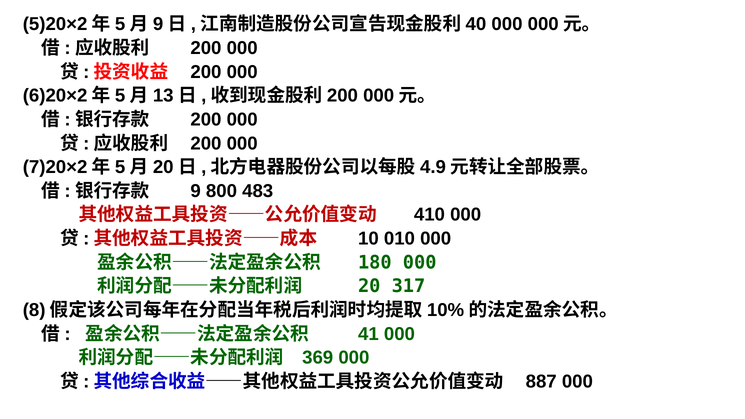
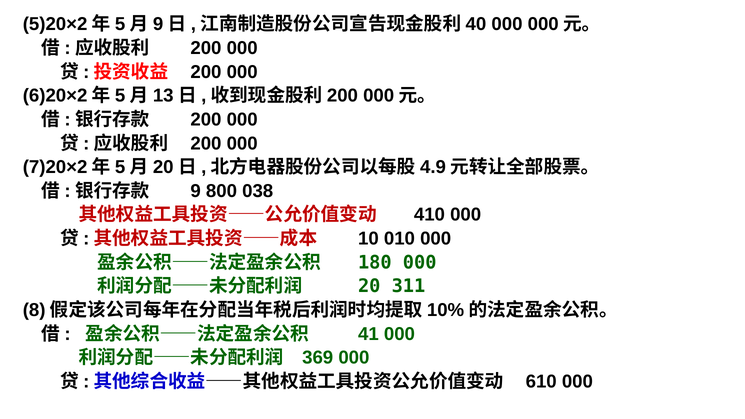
483: 483 -> 038 (258, 191)
317: 317 -> 311 (408, 286)
887: 887 -> 610 (541, 382)
